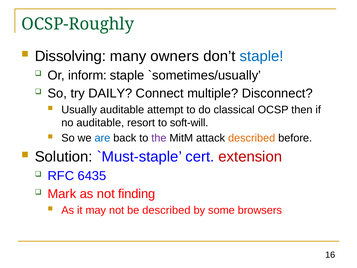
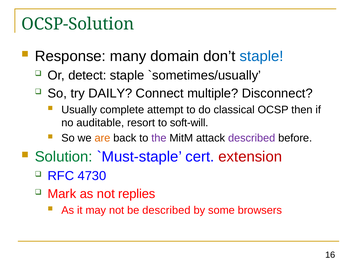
OCSP-Roughly: OCSP-Roughly -> OCSP-Solution (78, 24)
Dissolving: Dissolving -> Response (70, 56)
owners: owners -> domain (175, 56)
inform: inform -> detect (87, 75)
Usually auditable: auditable -> complete (122, 110)
are colour: blue -> orange (102, 138)
described colour: orange -> purple (252, 138)
Solution colour: black -> green (64, 157)
6435: 6435 -> 4730 (92, 176)
finding: finding -> replies (137, 194)
